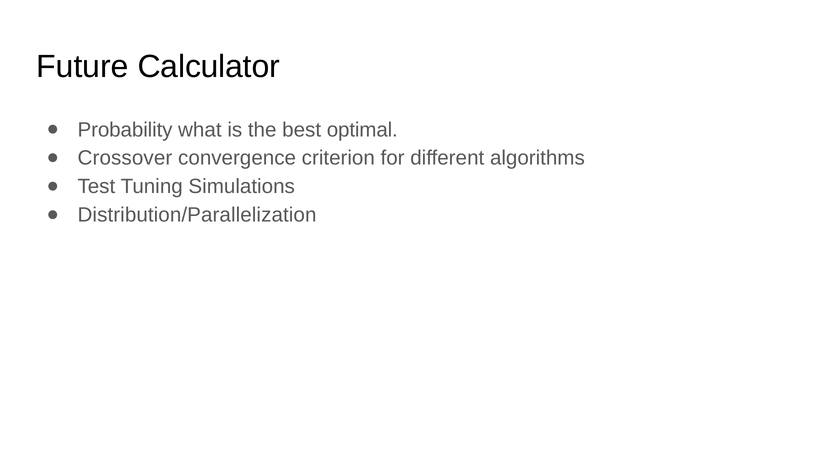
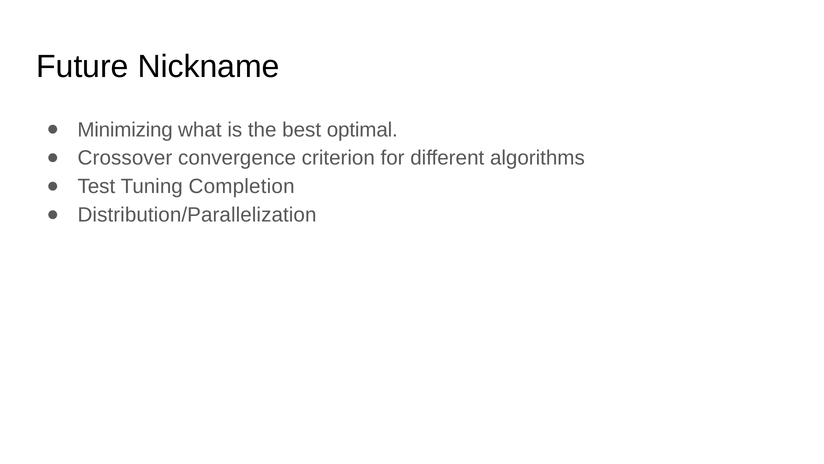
Calculator: Calculator -> Nickname (209, 67)
Probability: Probability -> Minimizing (125, 130)
Simulations: Simulations -> Completion (242, 186)
